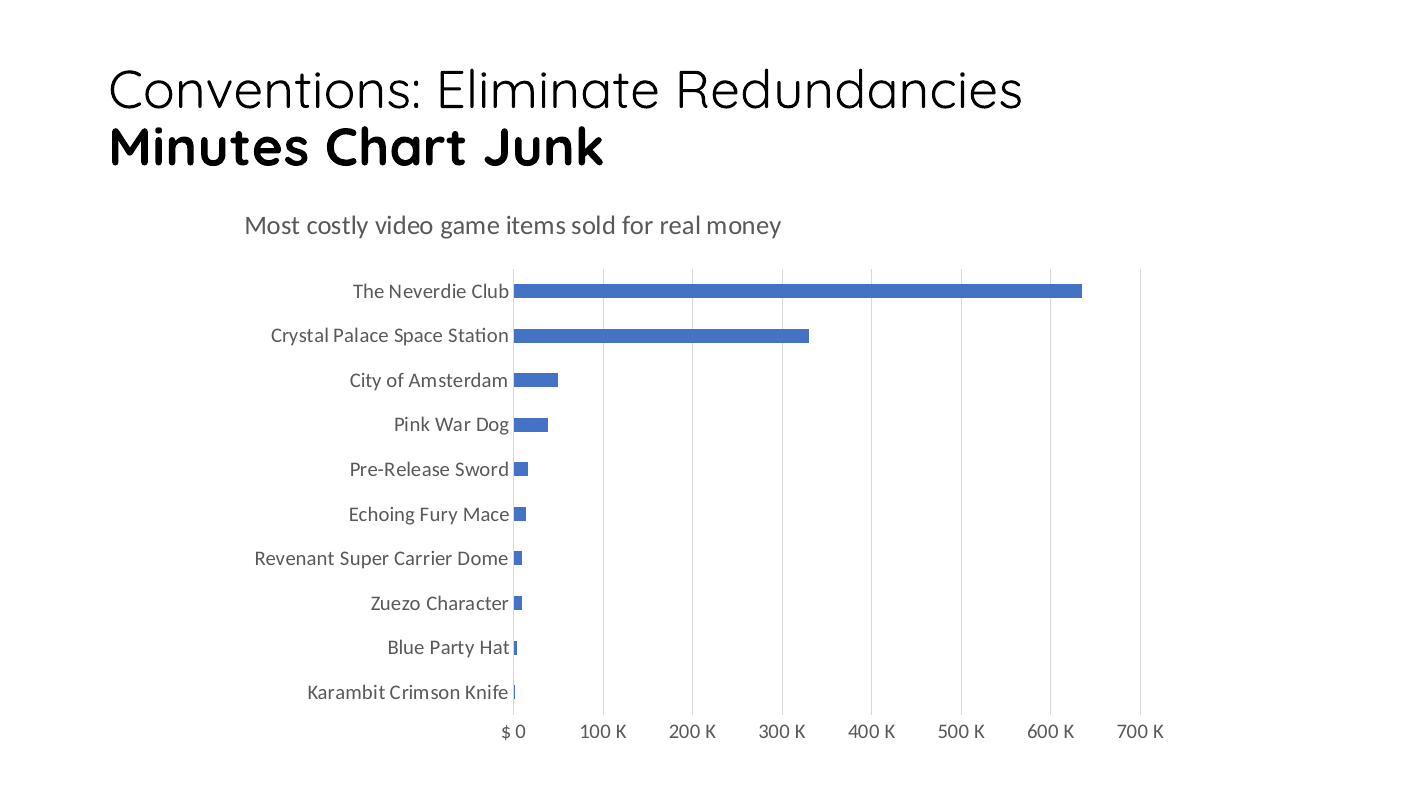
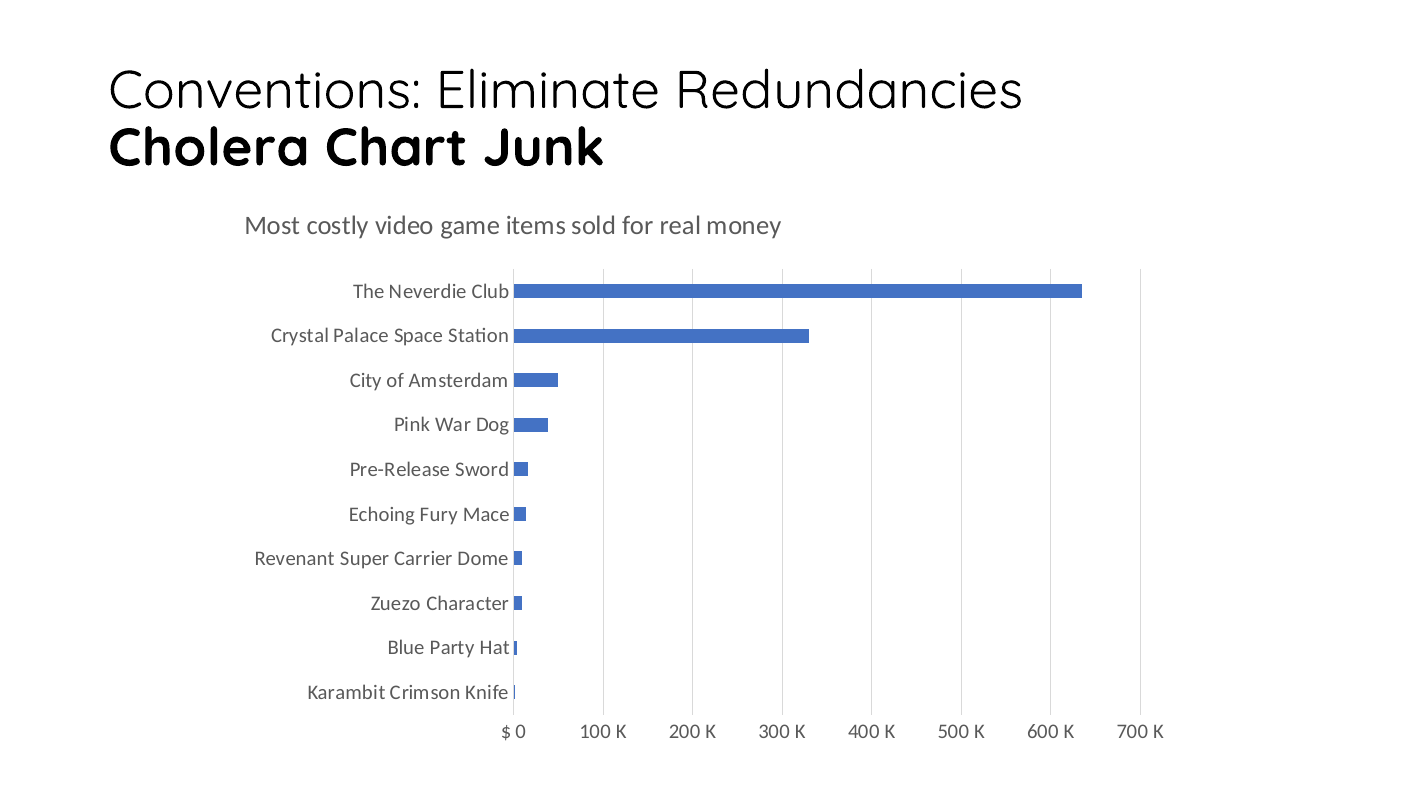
Minutes: Minutes -> Cholera (209, 148)
